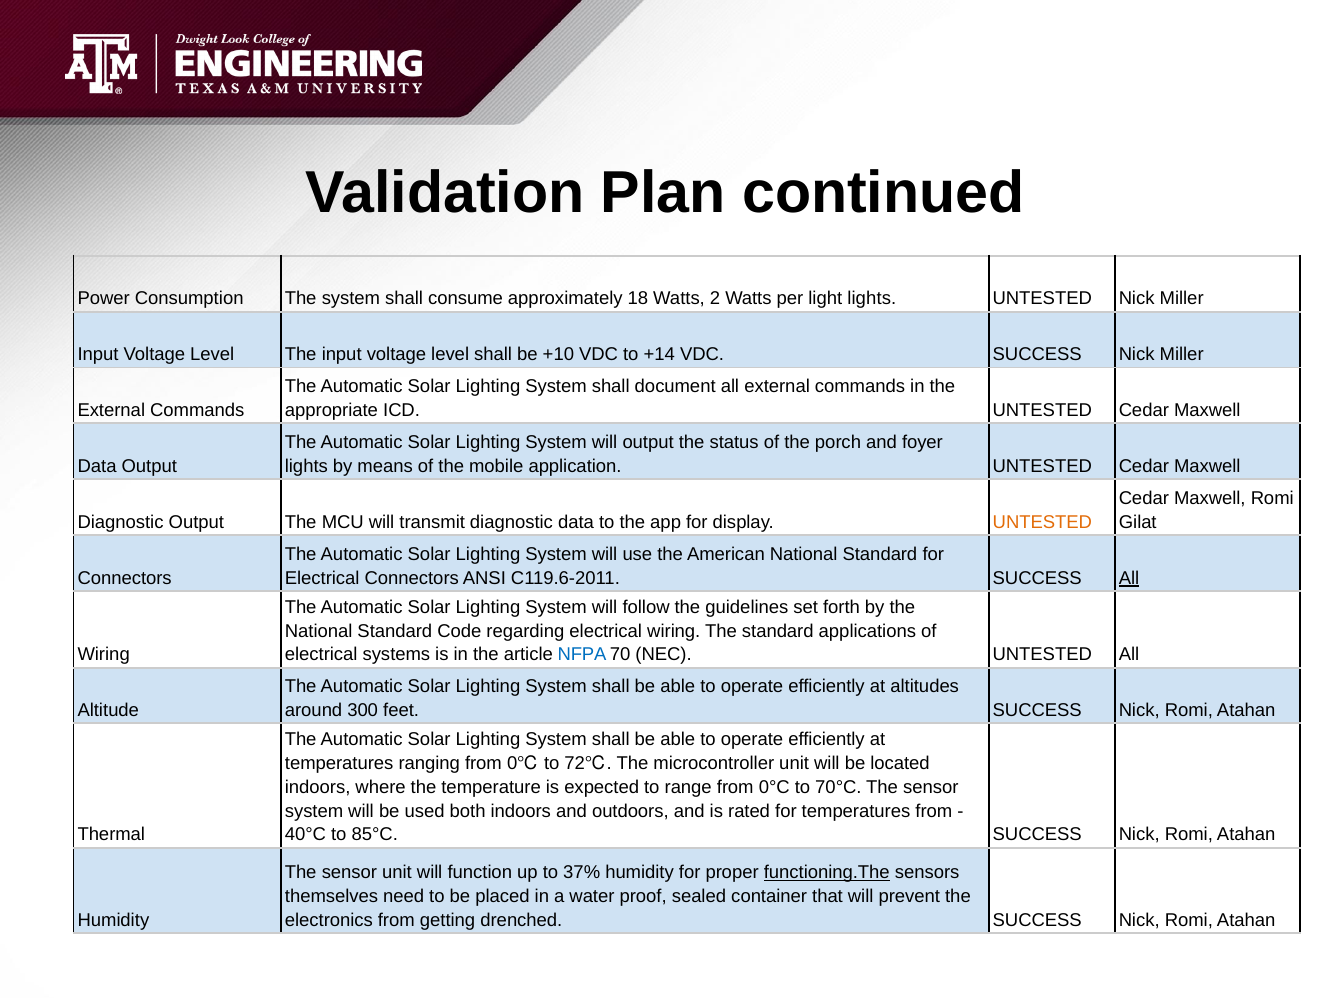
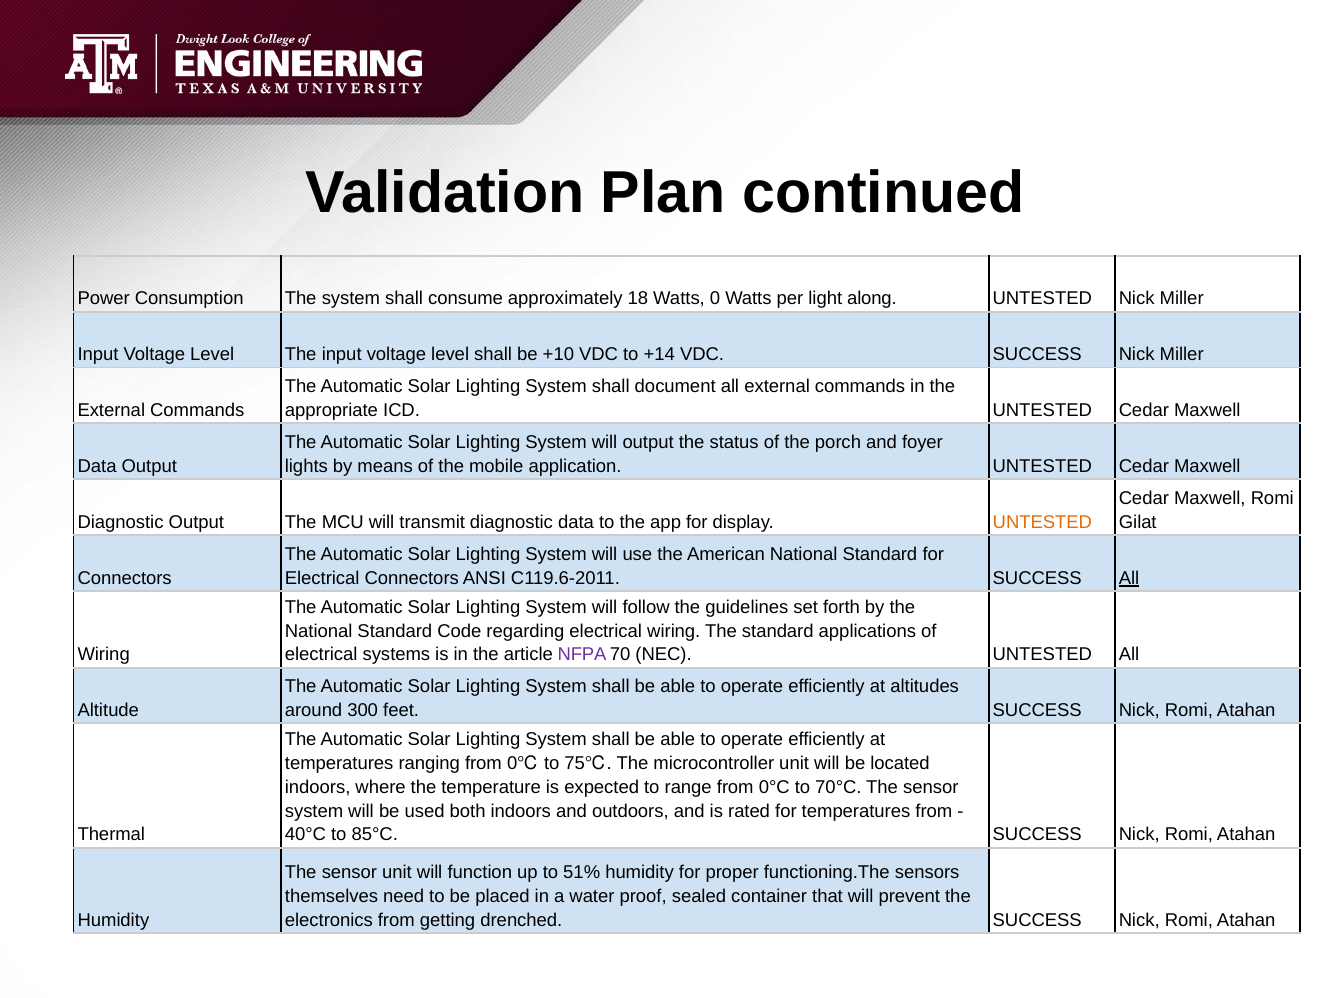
Watts 2: 2 -> 0 (715, 299)
light lights: lights -> along (872, 299)
NFPA colour: blue -> purple (582, 655)
72: 72 -> 75 (575, 764)
37%: 37% -> 51% (582, 873)
functioning.The underline: present -> none (827, 873)
